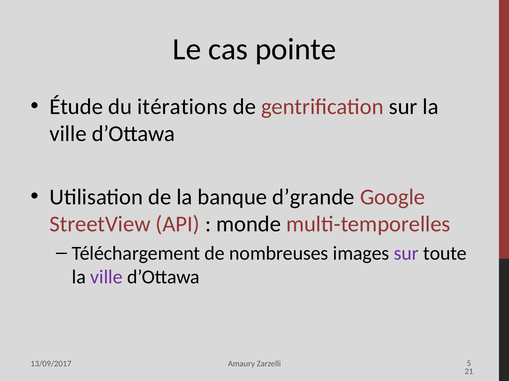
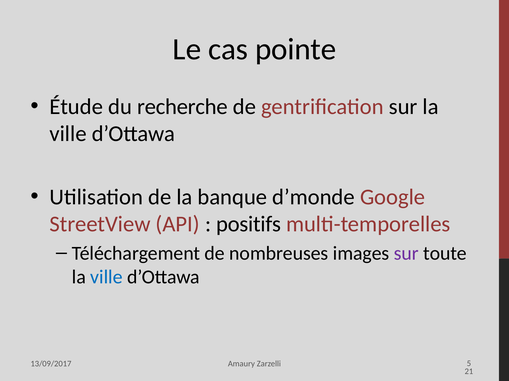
itérations: itérations -> recherche (182, 107)
d’grande: d’grande -> d’monde (313, 197)
monde: monde -> positifs (249, 224)
ville colour: purple -> blue (106, 277)
